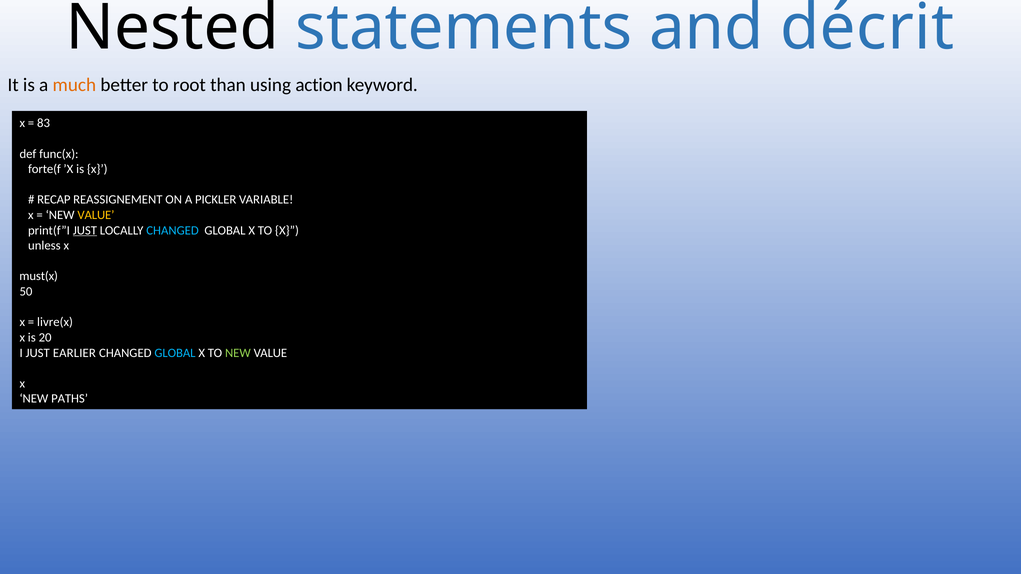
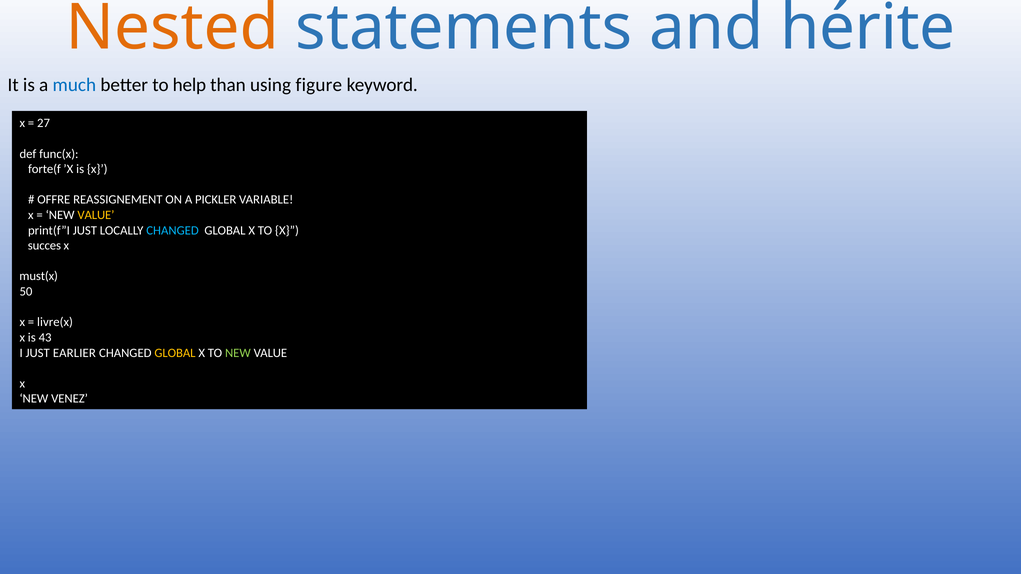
Nested colour: black -> orange (172, 28)
décrit: décrit -> hérite (868, 28)
much colour: orange -> blue (74, 85)
root: root -> help (189, 85)
action: action -> figure (319, 85)
83: 83 -> 27 (44, 123)
RECAP: RECAP -> OFFRE (54, 200)
JUST underline: present -> none (85, 230)
unless: unless -> succes (44, 246)
20: 20 -> 43 (45, 338)
GLOBAL colour: light blue -> yellow (175, 353)
PATHS: PATHS -> VENEZ (70, 399)
